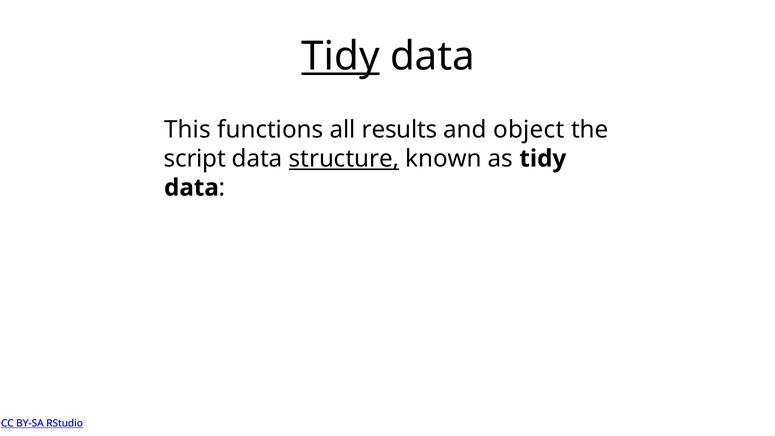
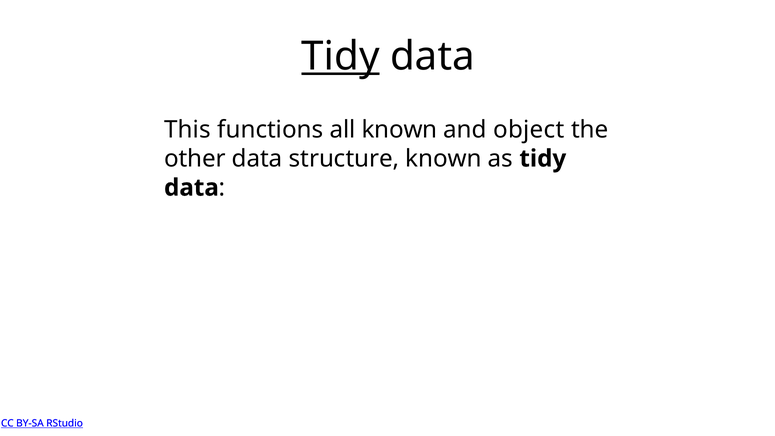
all results: results -> known (400, 130)
script: script -> other (195, 159)
structure underline: present -> none (344, 159)
